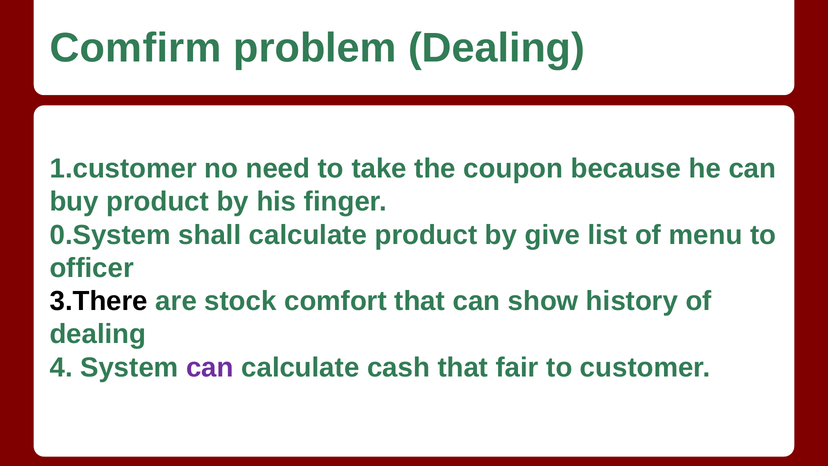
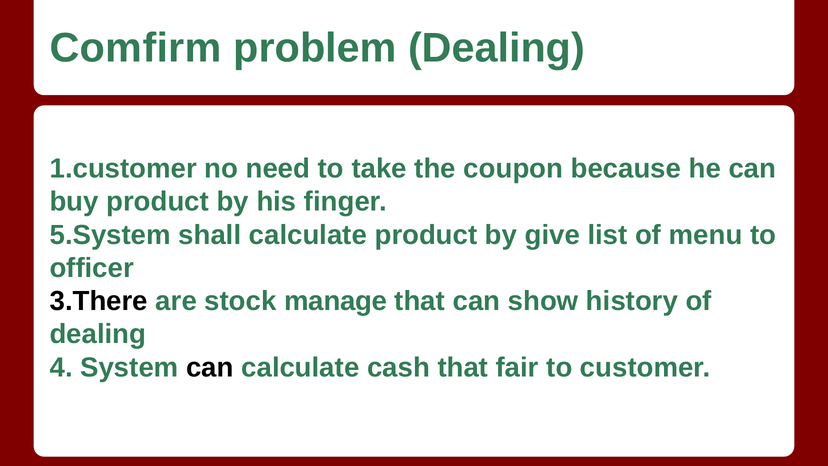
0.System: 0.System -> 5.System (110, 235)
comfort: comfort -> manage (336, 301)
can colour: purple -> black (210, 367)
